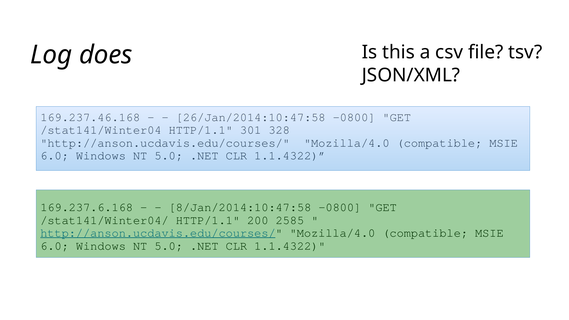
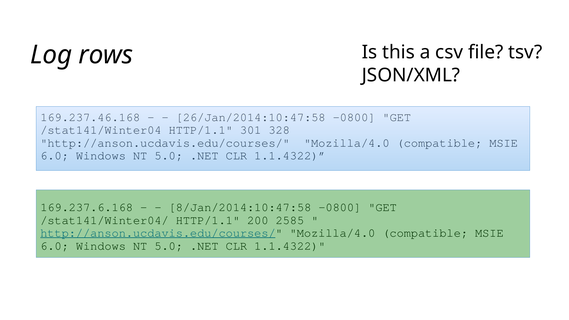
does: does -> rows (106, 55)
